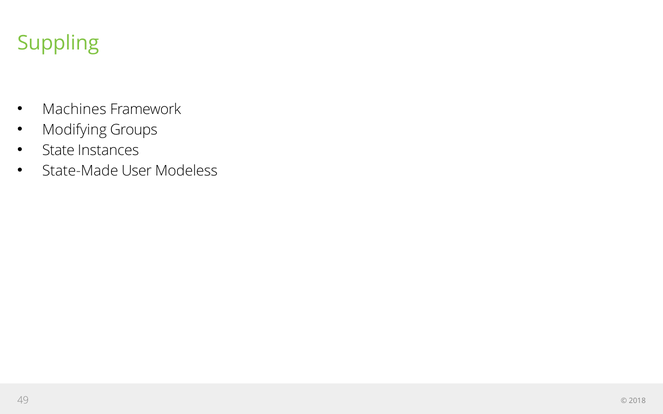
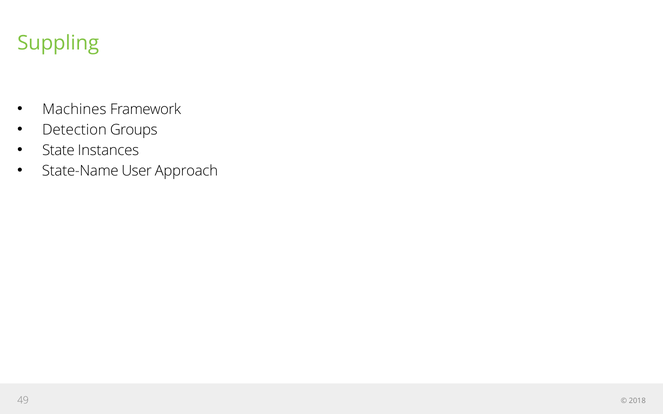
Modifying: Modifying -> Detection (74, 130)
State-Made: State-Made -> State-Name (80, 171)
Modeless: Modeless -> Approach (186, 171)
